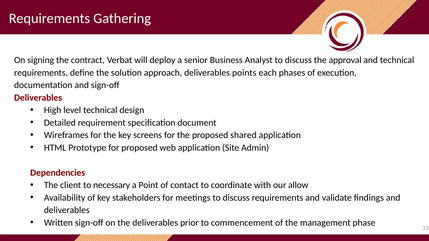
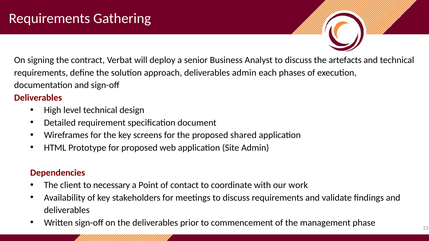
approval: approval -> artefacts (345, 60)
deliverables points: points -> admin (244, 73)
allow: allow -> work (298, 185)
